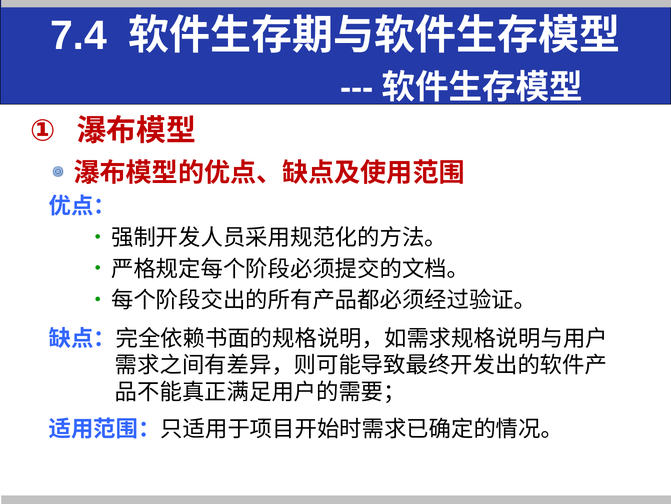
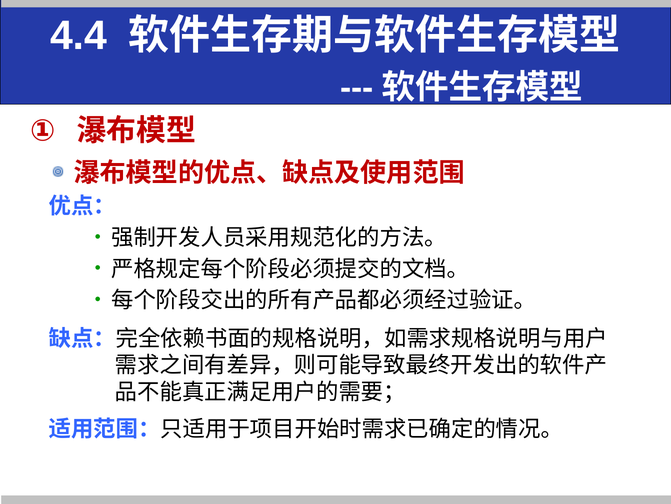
7.4: 7.4 -> 4.4 (79, 36)
